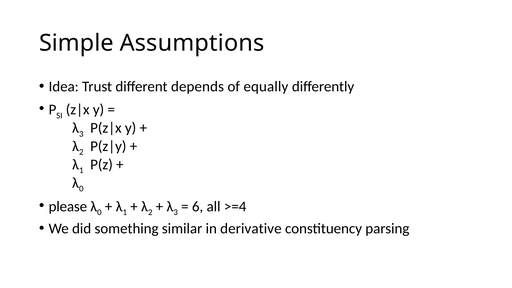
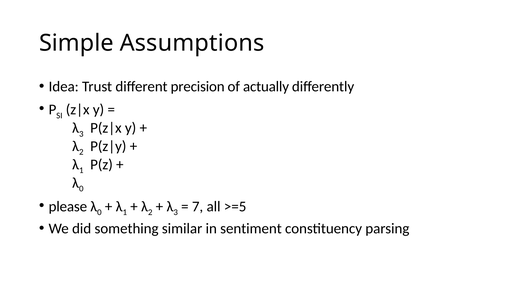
depends: depends -> precision (198, 87)
equally: equally -> actually (266, 87)
6: 6 -> 7 (198, 207)
>=4: >=4 -> >=5 (235, 207)
derivative: derivative -> sentiment (251, 228)
